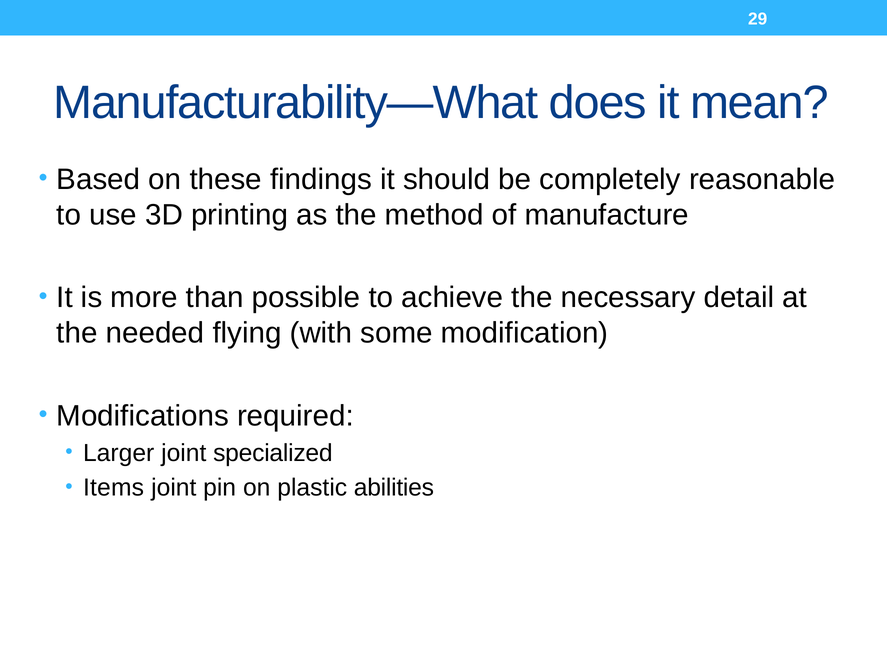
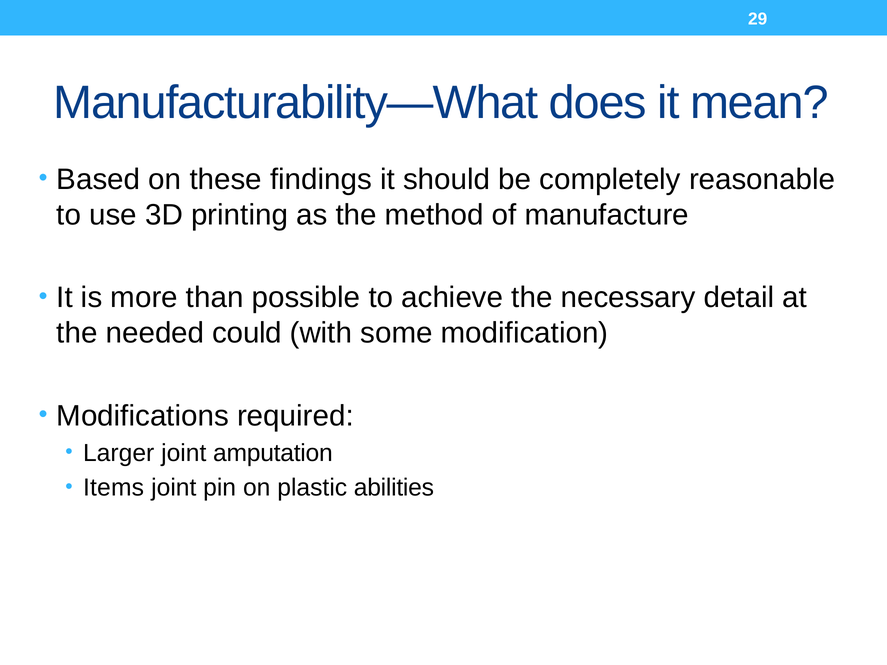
flying: flying -> could (247, 333)
specialized: specialized -> amputation (273, 453)
